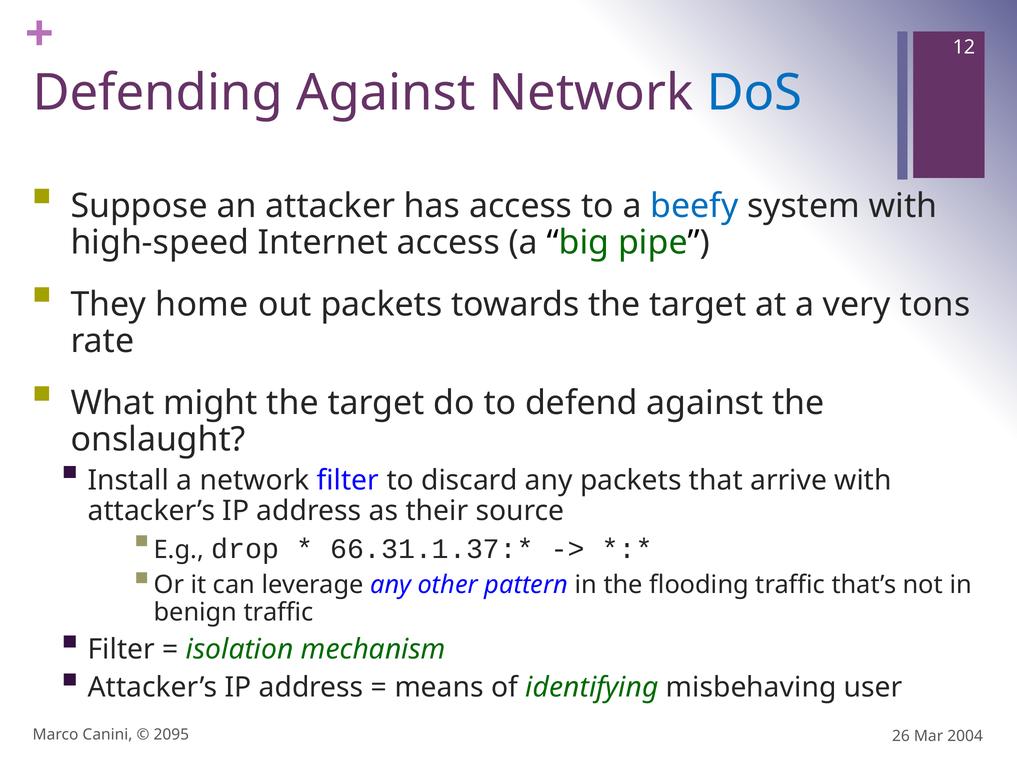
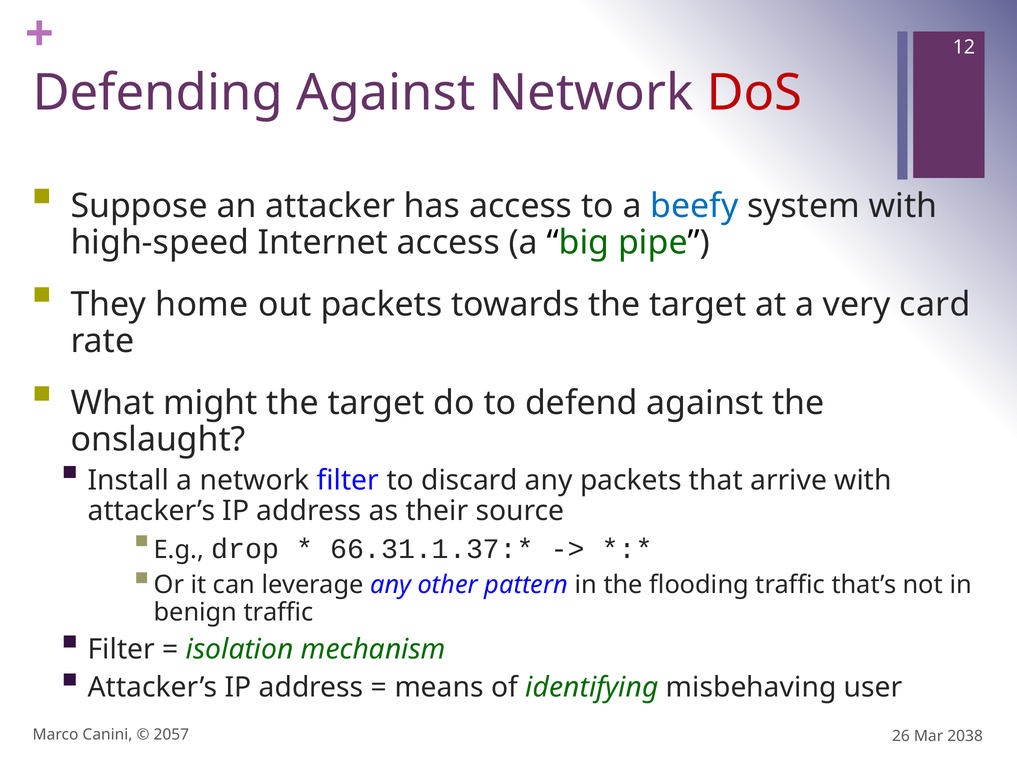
DoS colour: blue -> red (754, 93)
tons: tons -> card (935, 304)
2095: 2095 -> 2057 (171, 735)
2004: 2004 -> 2038 (965, 736)
